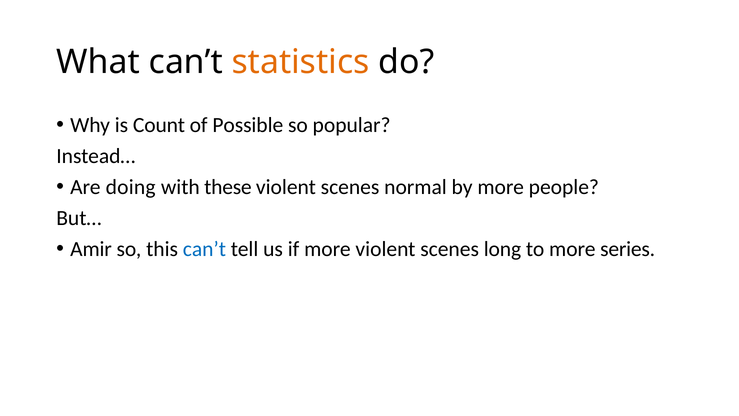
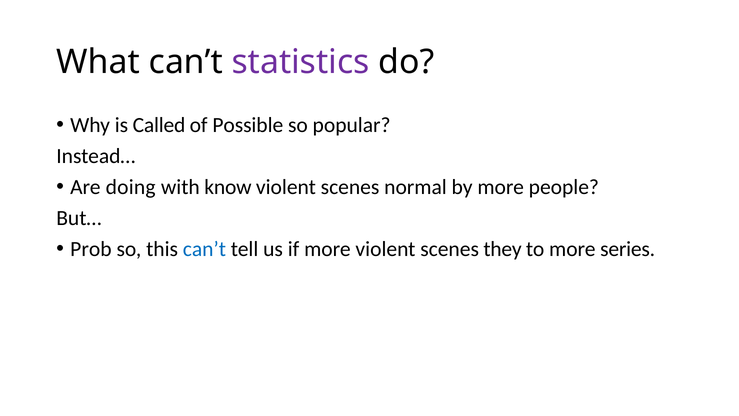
statistics colour: orange -> purple (301, 62)
Count: Count -> Called (159, 125)
these: these -> know (228, 187)
Amir: Amir -> Prob (91, 249)
long: long -> they (503, 249)
